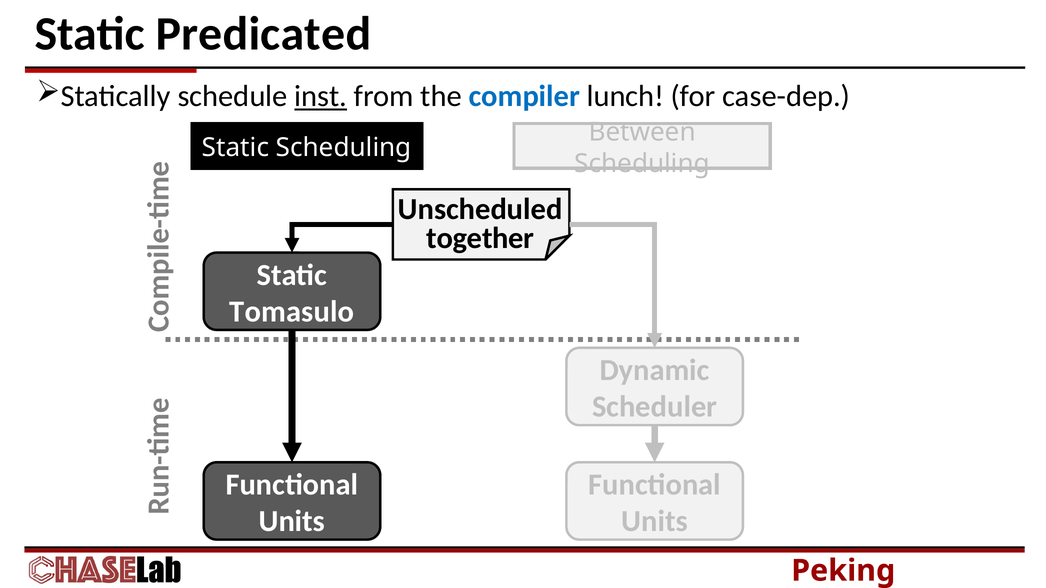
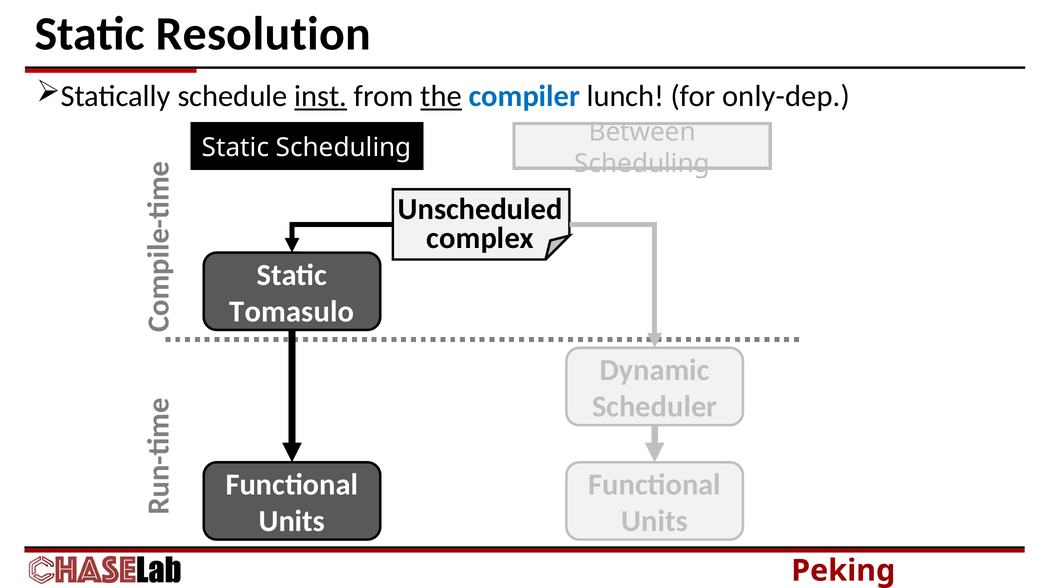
Predicated: Predicated -> Resolution (263, 34)
the underline: none -> present (441, 96)
case-dep: case-dep -> only-dep (786, 96)
together: together -> complex (480, 238)
